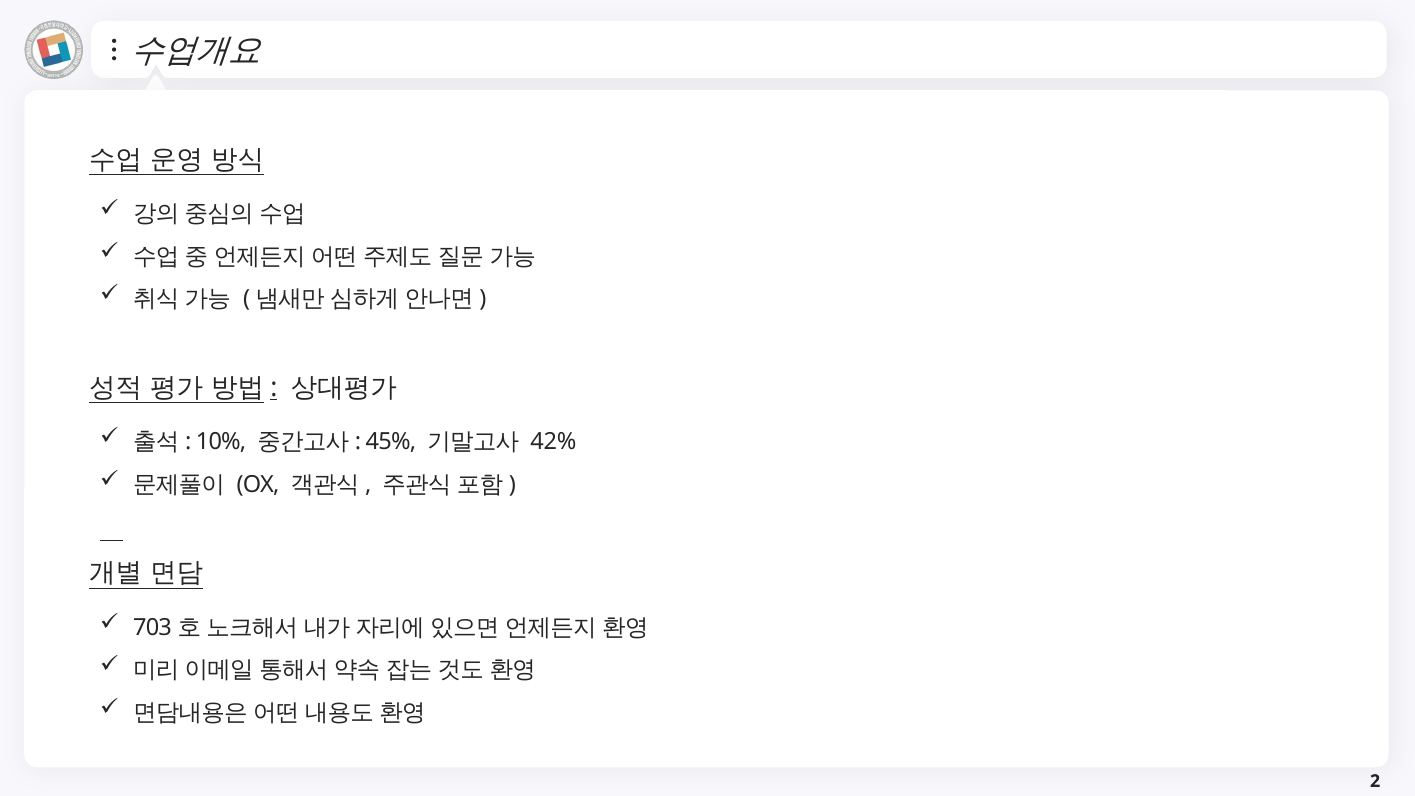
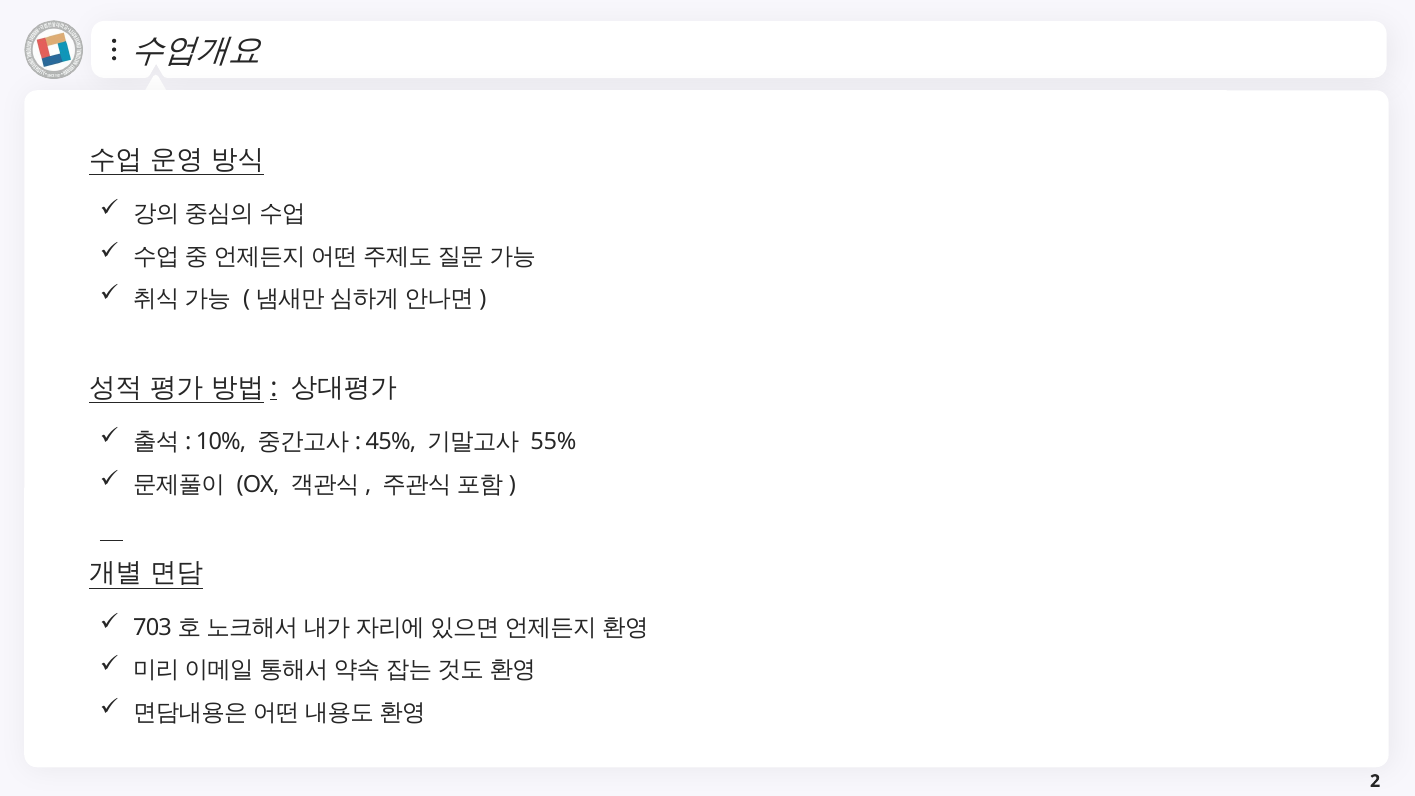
42%: 42% -> 55% (553, 442)
